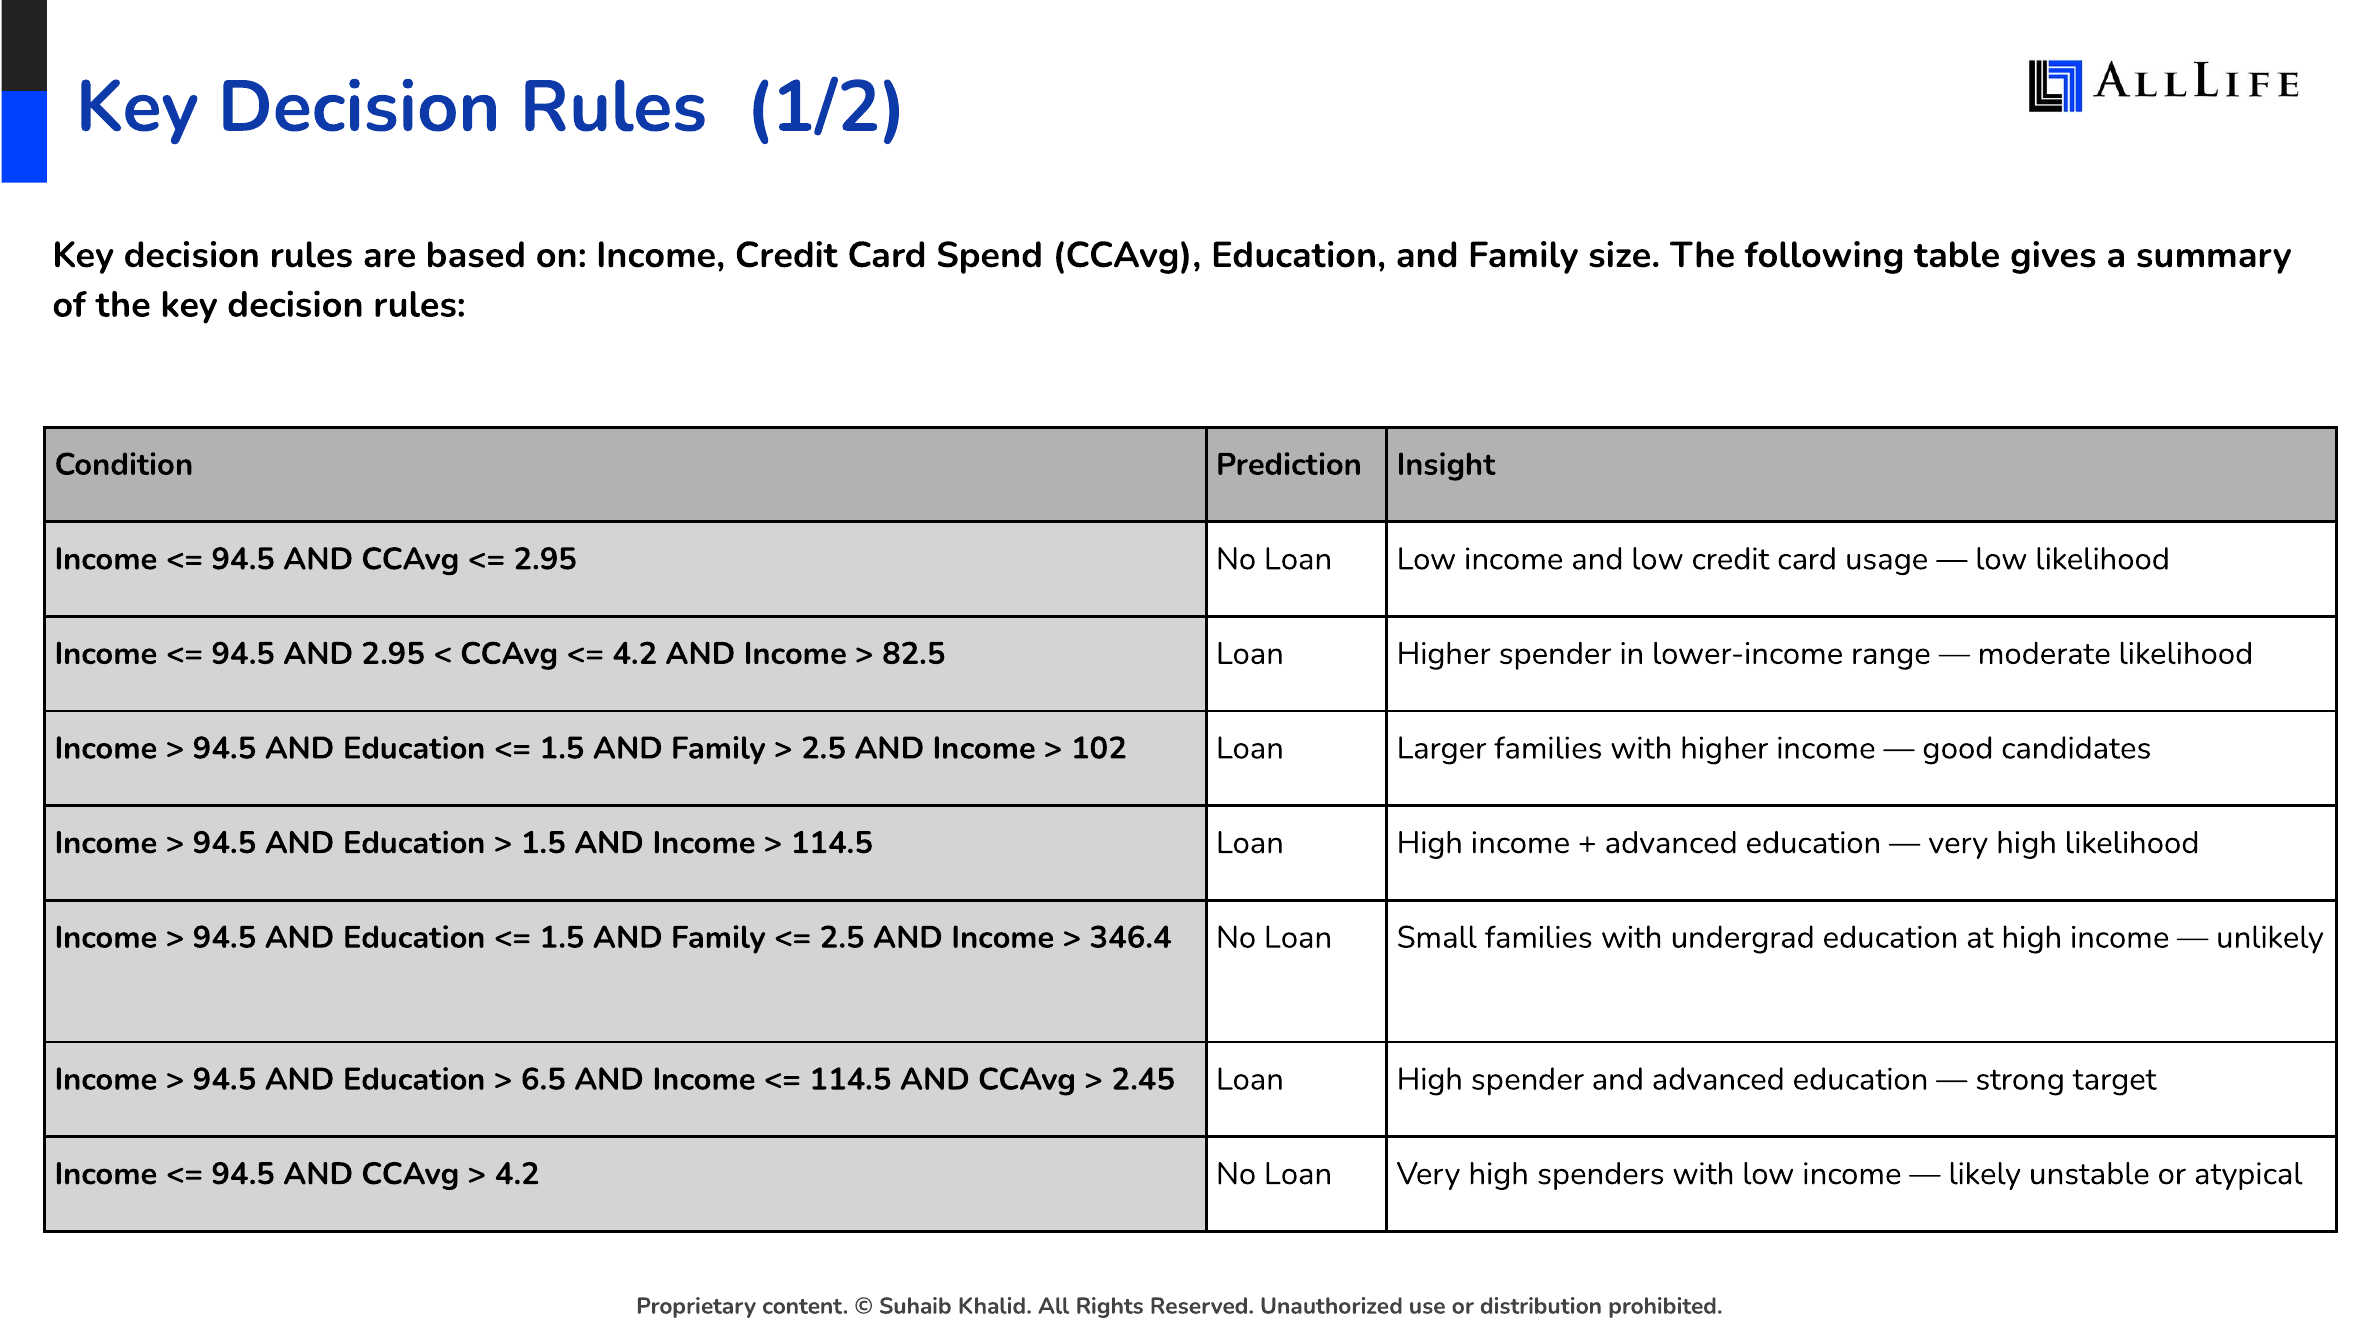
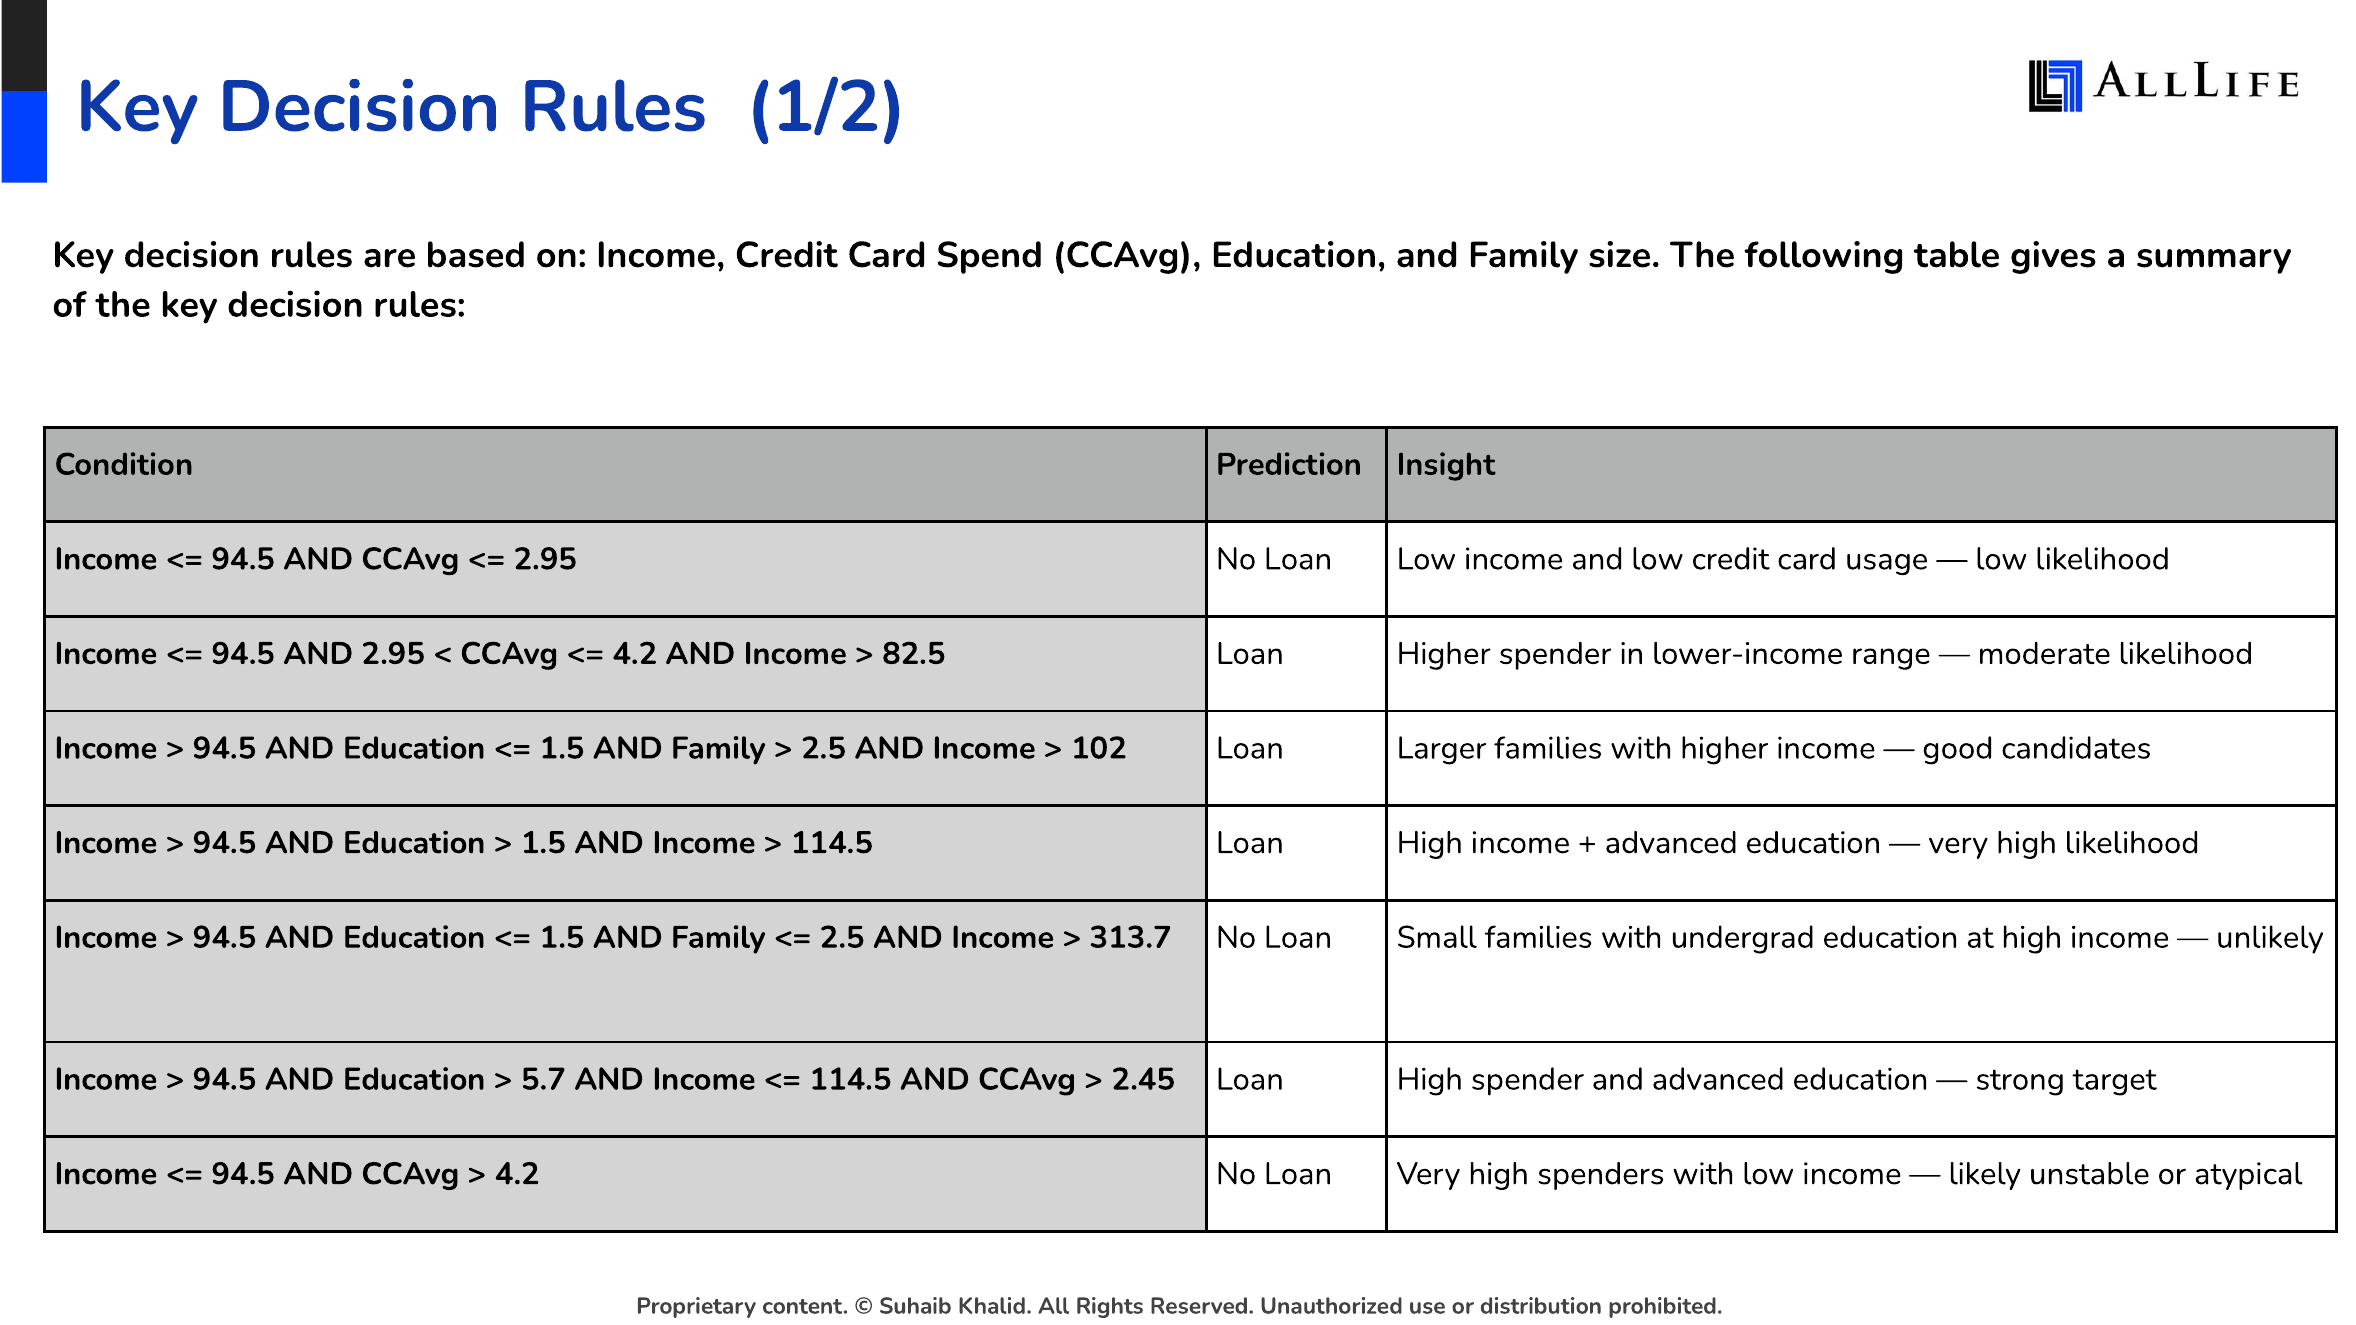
346.4: 346.4 -> 313.7 (1131, 938)
6.5: 6.5 -> 5.7 (543, 1080)
